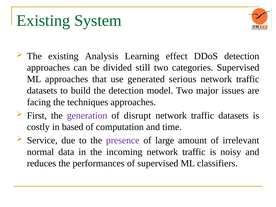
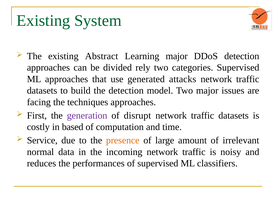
Analysis: Analysis -> Abstract (102, 56)
Learning effect: effect -> major (177, 56)
still: still -> rely (143, 68)
serious: serious -> attacks (183, 79)
presence colour: purple -> orange (123, 140)
